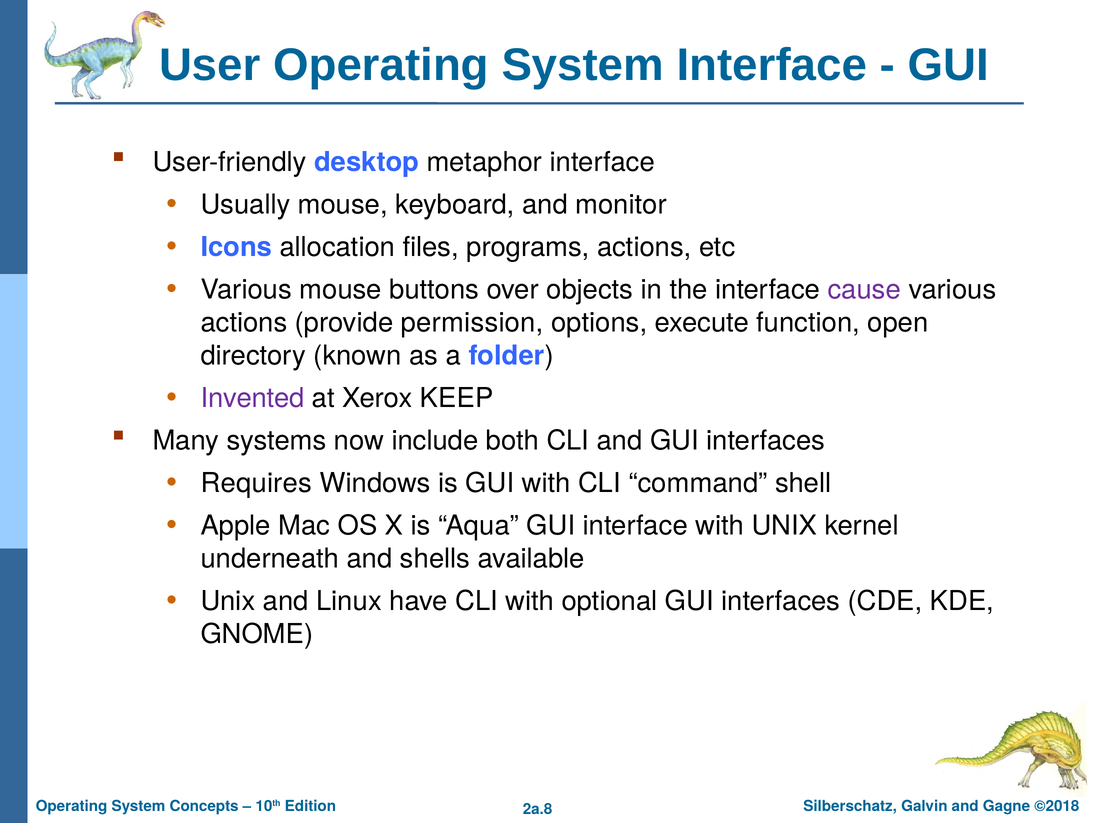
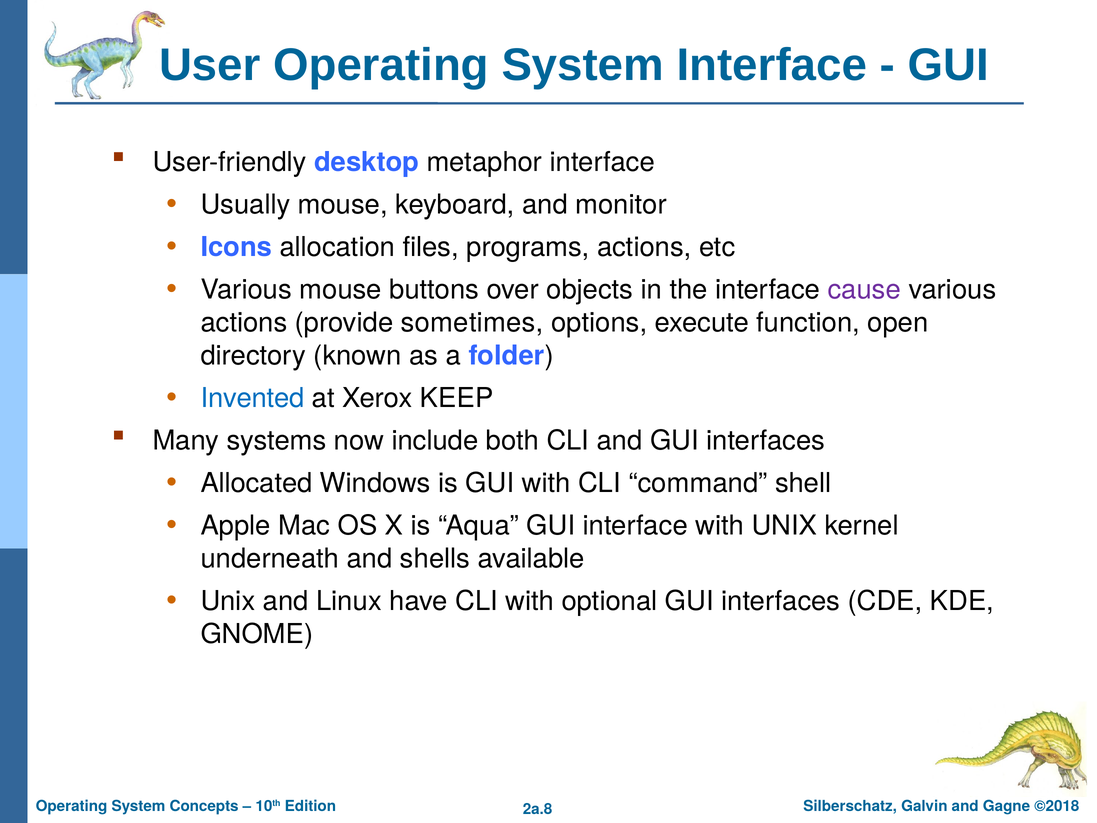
permission: permission -> sometimes (472, 323)
Invented colour: purple -> blue (253, 398)
Requires: Requires -> Allocated (257, 483)
